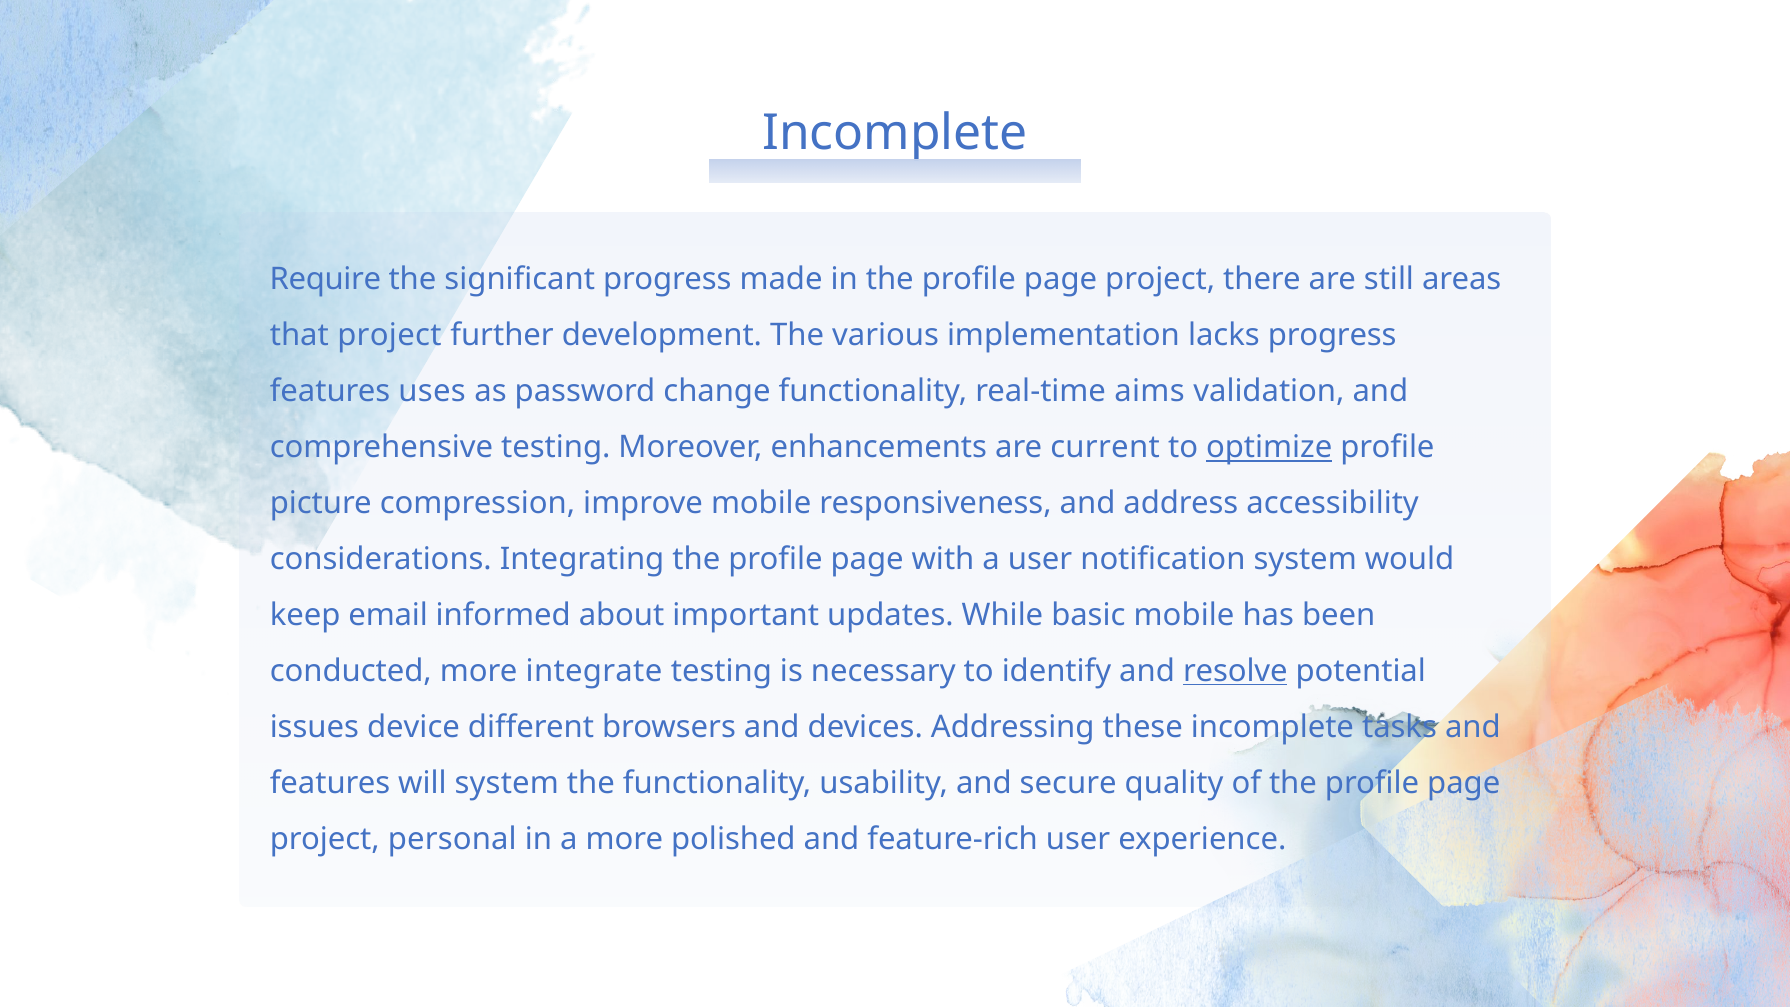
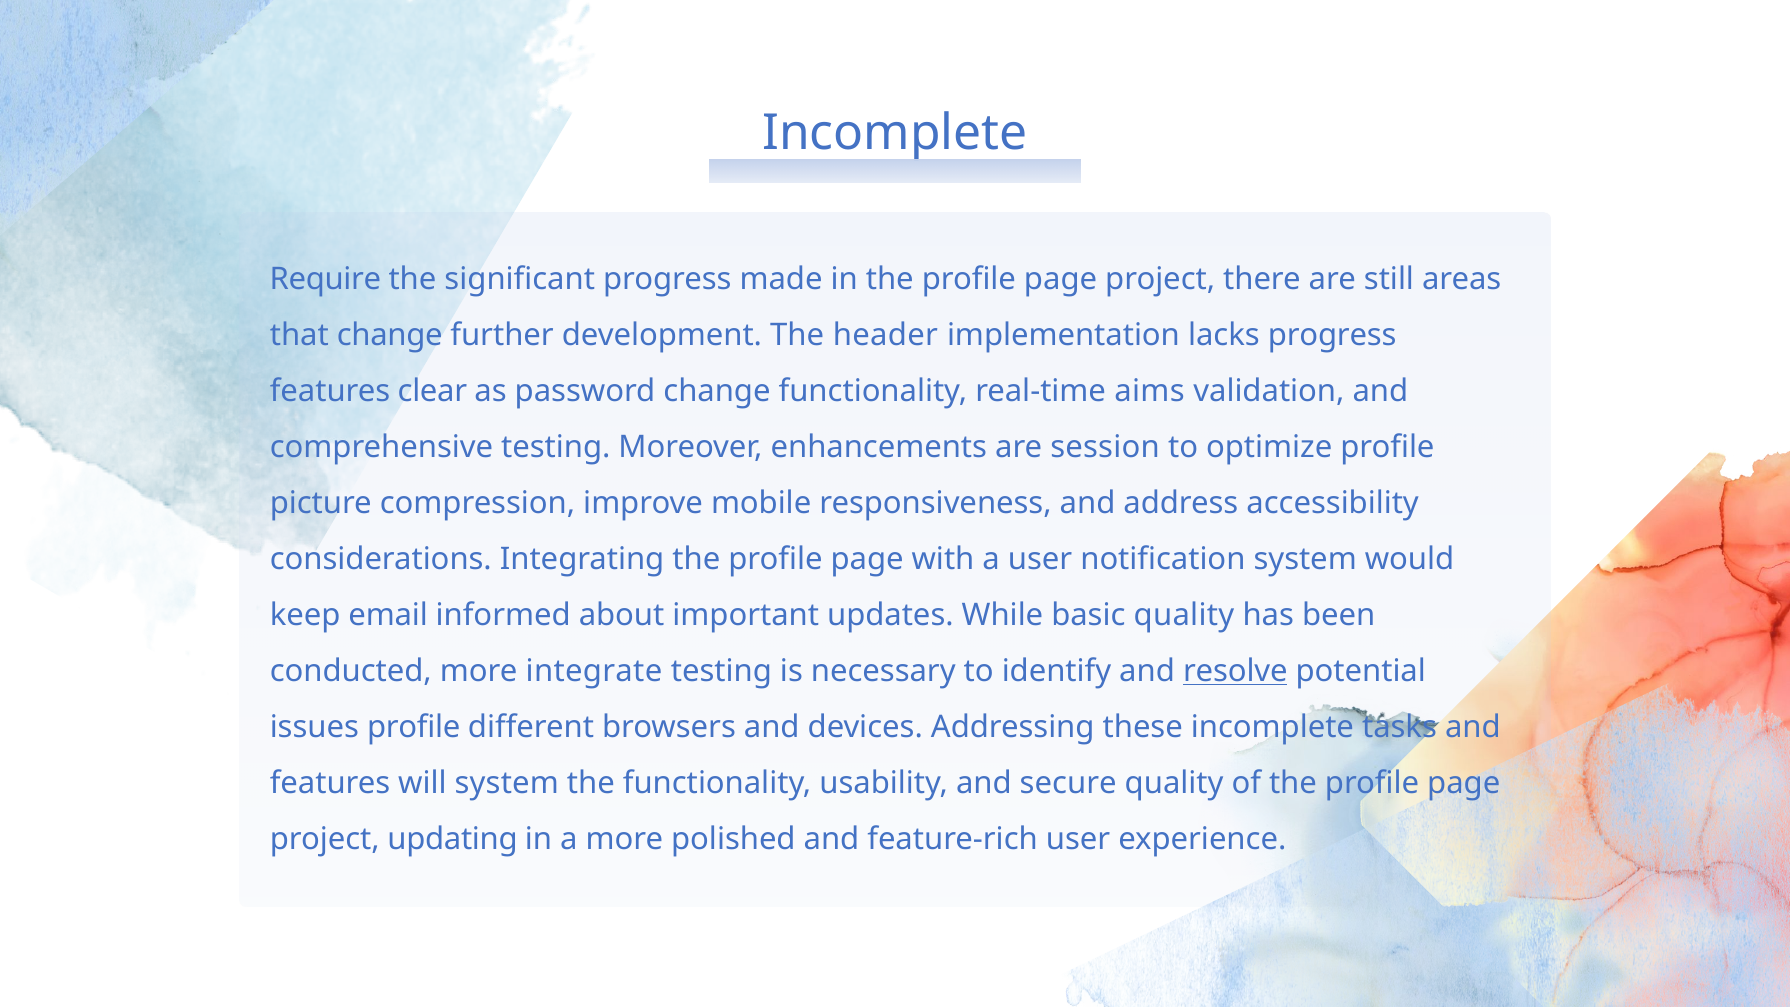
that project: project -> change (390, 335)
various: various -> header (885, 335)
uses: uses -> clear (432, 391)
current: current -> session (1105, 447)
optimize underline: present -> none (1269, 447)
basic mobile: mobile -> quality (1184, 615)
issues device: device -> profile (414, 727)
personal: personal -> updating (453, 839)
